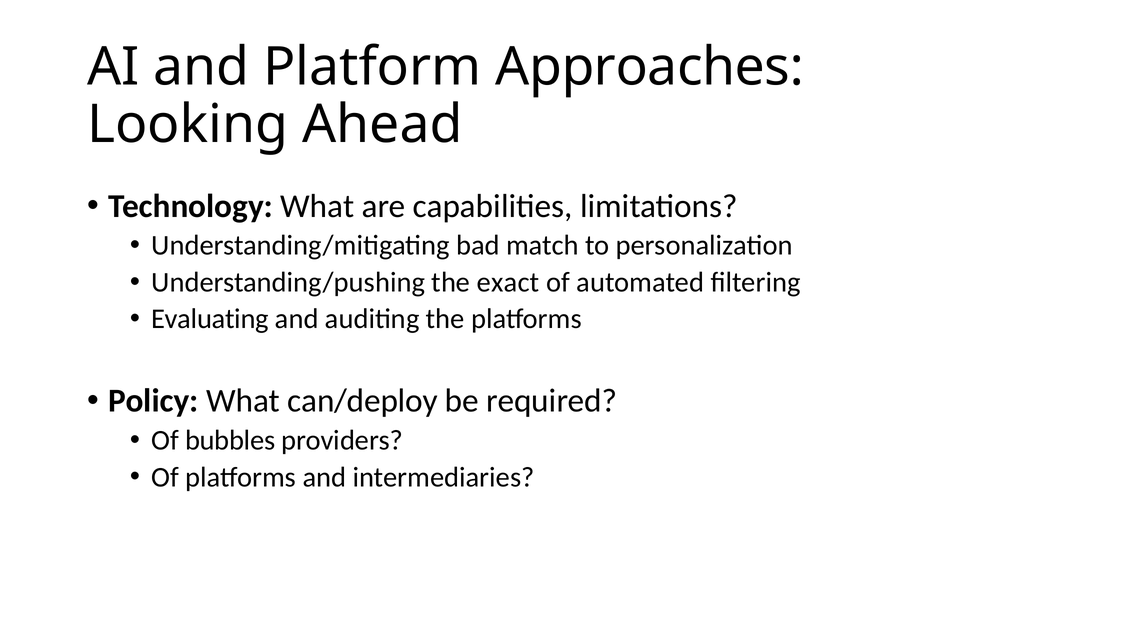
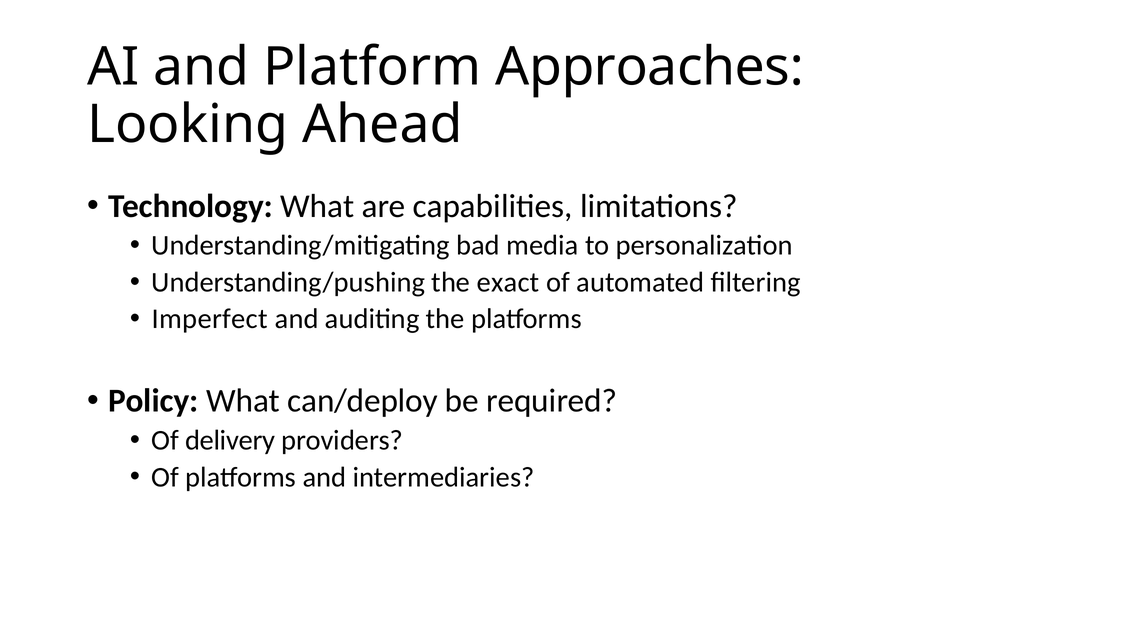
match: match -> media (542, 246)
Evaluating: Evaluating -> Imperfect (210, 319)
bubbles: bubbles -> delivery (230, 441)
